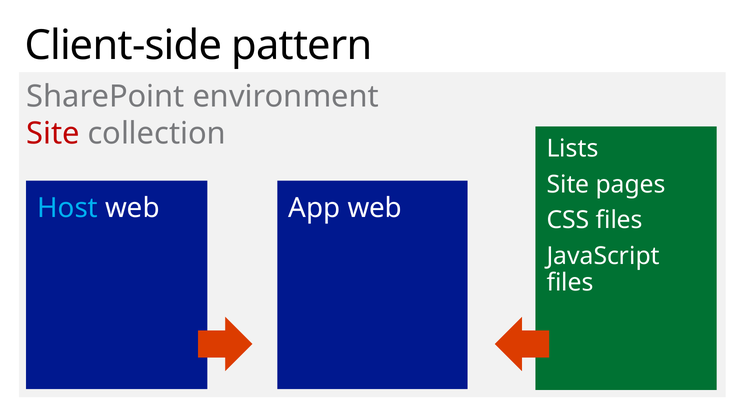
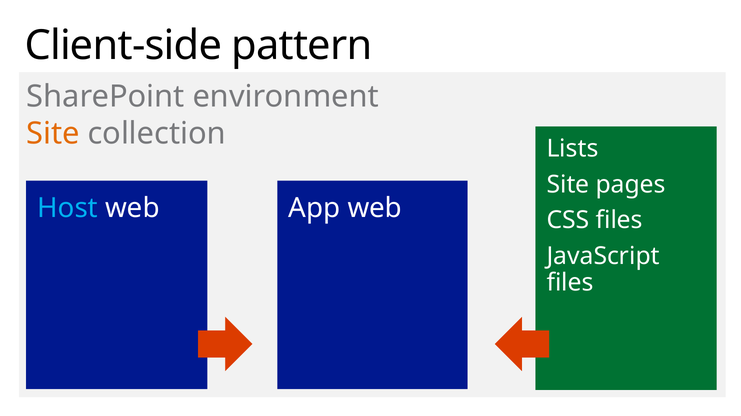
Site colour: red -> orange (53, 134)
